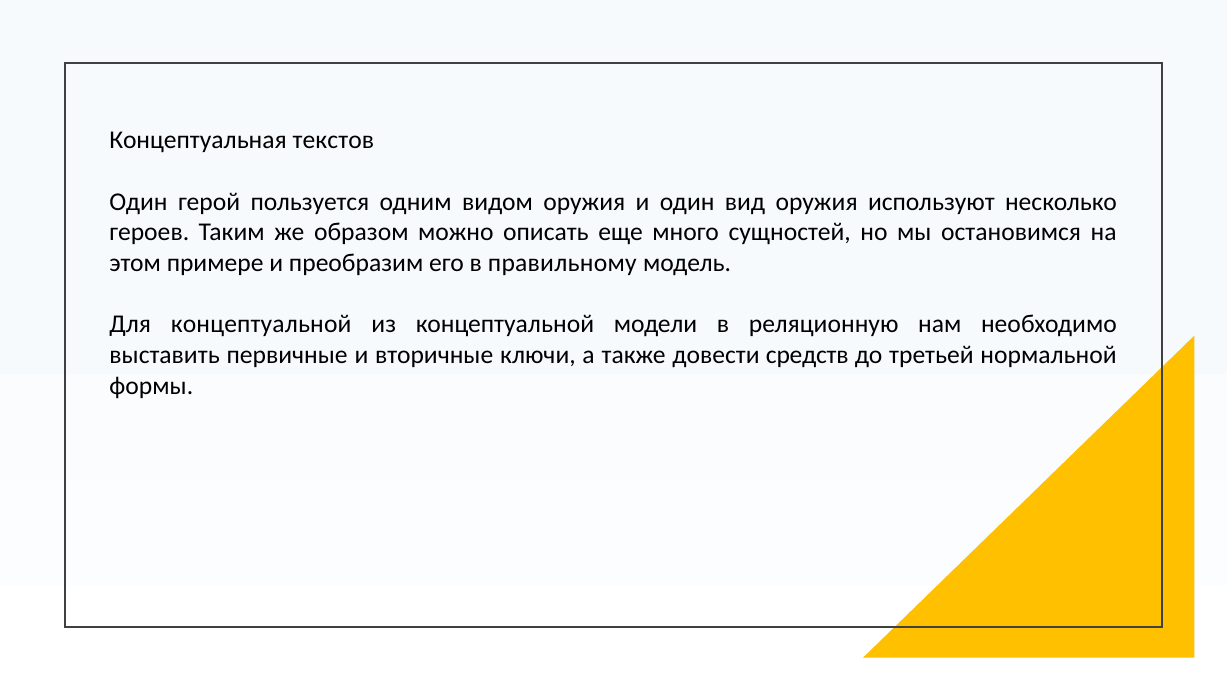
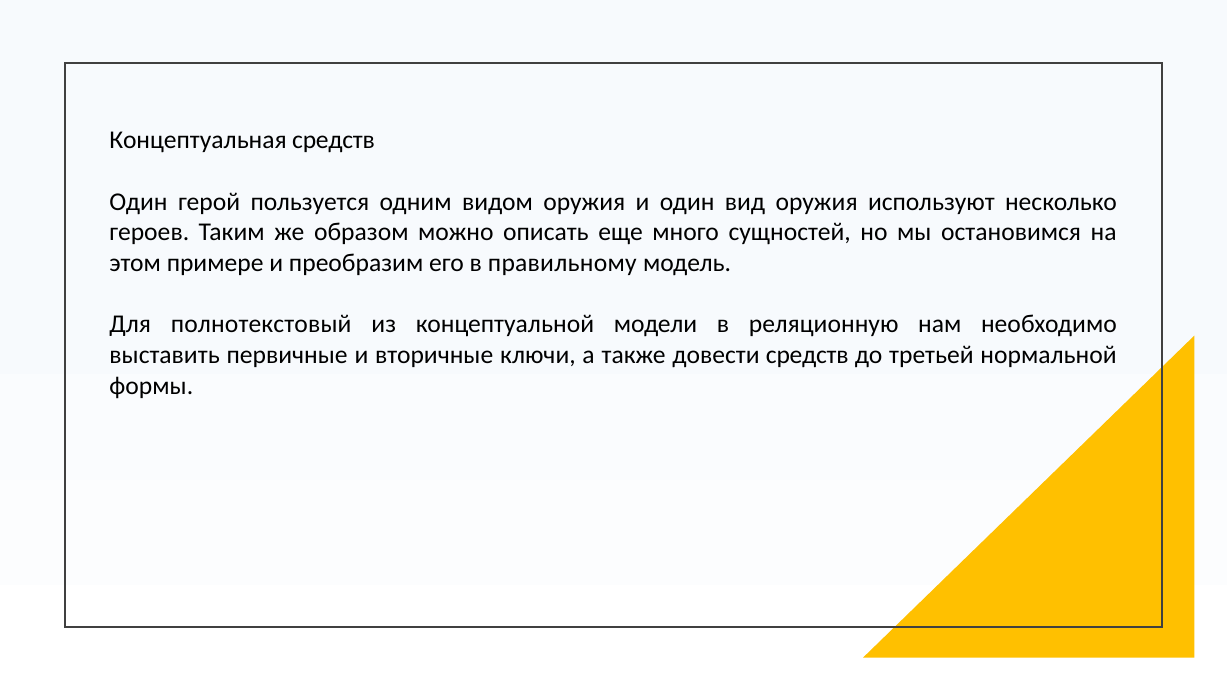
Концептуальная текстов: текстов -> средств (334, 140)
Для концептуальной: концептуальной -> полнотекстовый (261, 324)
